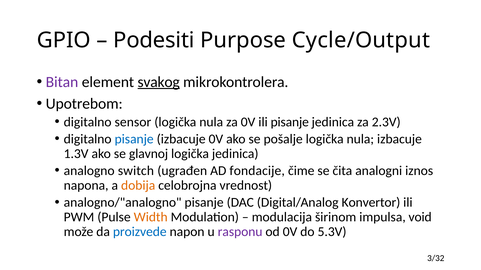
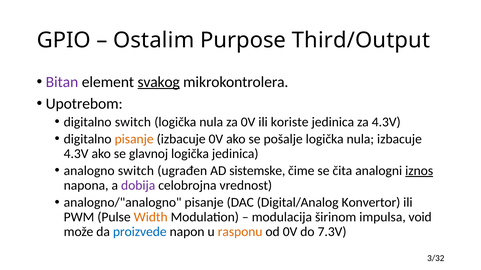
Podesiti: Podesiti -> Ostalim (154, 40)
Cycle/Output: Cycle/Output -> Third/Output (361, 40)
digitalno sensor: sensor -> switch (133, 122)
ili pisanje: pisanje -> koriste (290, 122)
za 2.3V: 2.3V -> 4.3V (386, 122)
pisanje colour: blue -> orange (134, 139)
1.3V: 1.3V -> 4.3V (76, 154)
fondacije: fondacije -> sistemske (257, 171)
iznos underline: none -> present (419, 171)
dobija colour: orange -> purple (138, 186)
rasponu colour: purple -> orange (240, 232)
5.3V: 5.3V -> 7.3V (332, 232)
